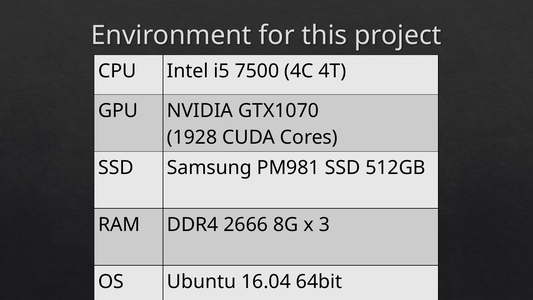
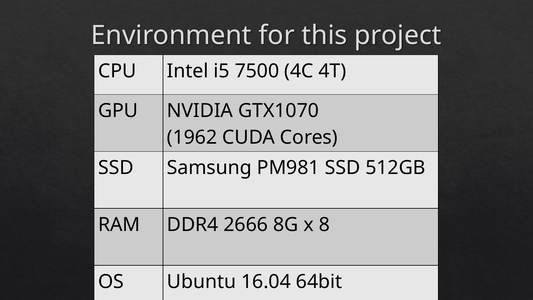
1928: 1928 -> 1962 (192, 137)
3: 3 -> 8 (324, 225)
